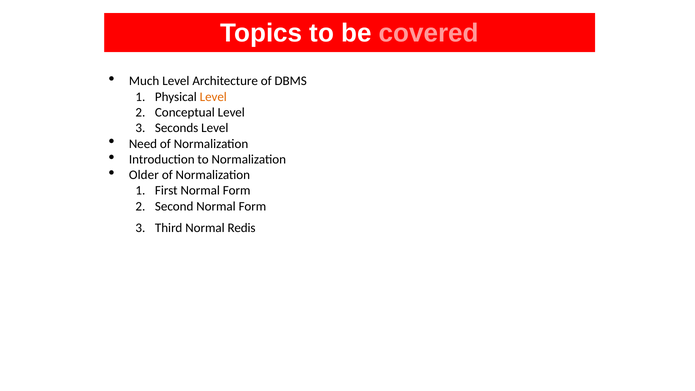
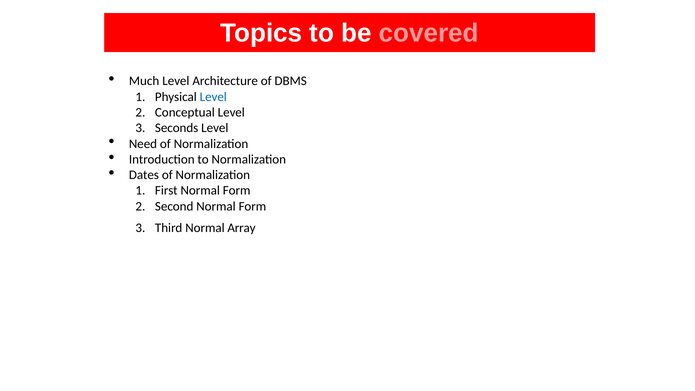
Level colour: orange -> blue (213, 97)
Older: Older -> Dates (144, 175)
Redis: Redis -> Array (242, 228)
